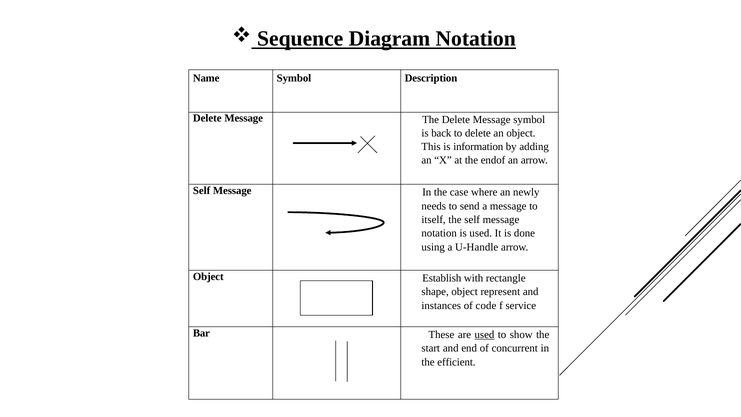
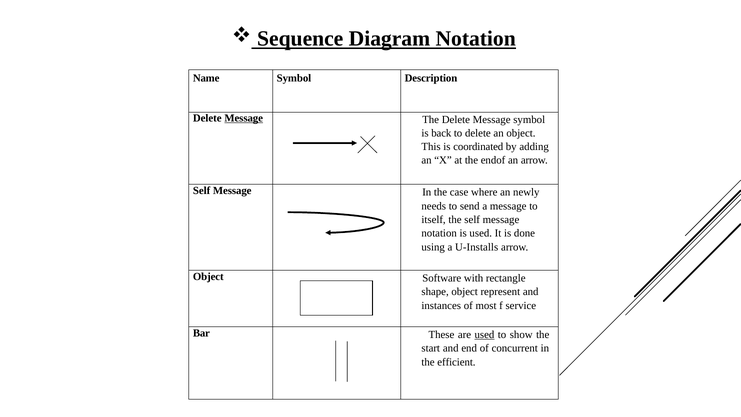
Message underline: none -> present (244, 118)
information: information -> coordinated (478, 147)
U-Handle: U-Handle -> U-Installs (477, 247)
Establish: Establish -> Software (442, 278)
code: code -> most (486, 305)
